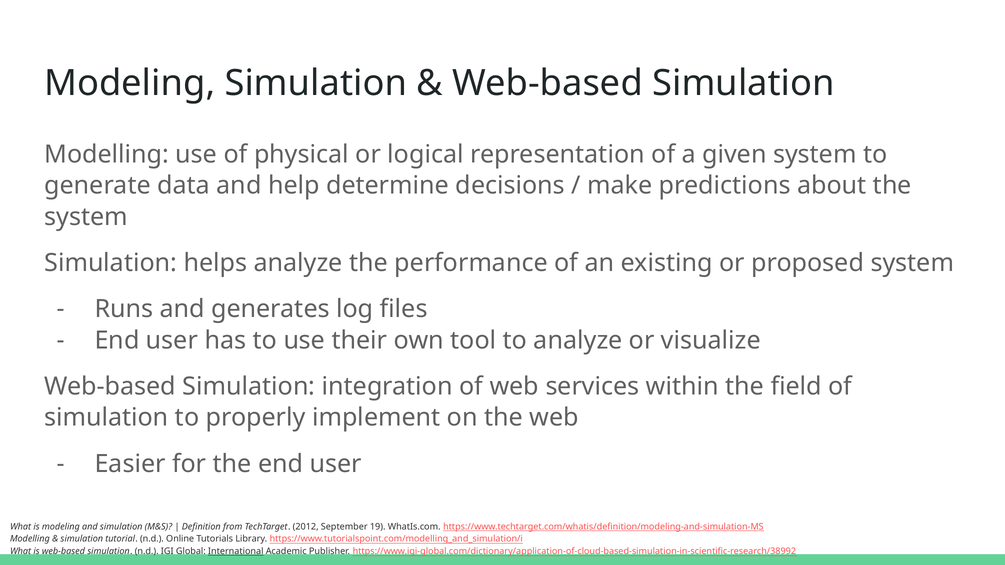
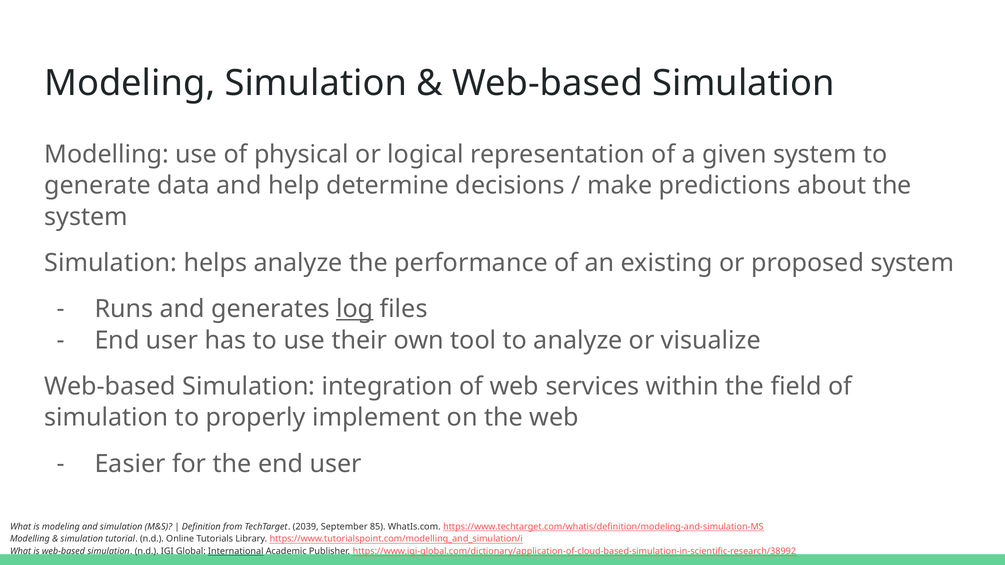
log underline: none -> present (355, 309)
2012: 2012 -> 2039 (306, 527)
19: 19 -> 85 (378, 527)
